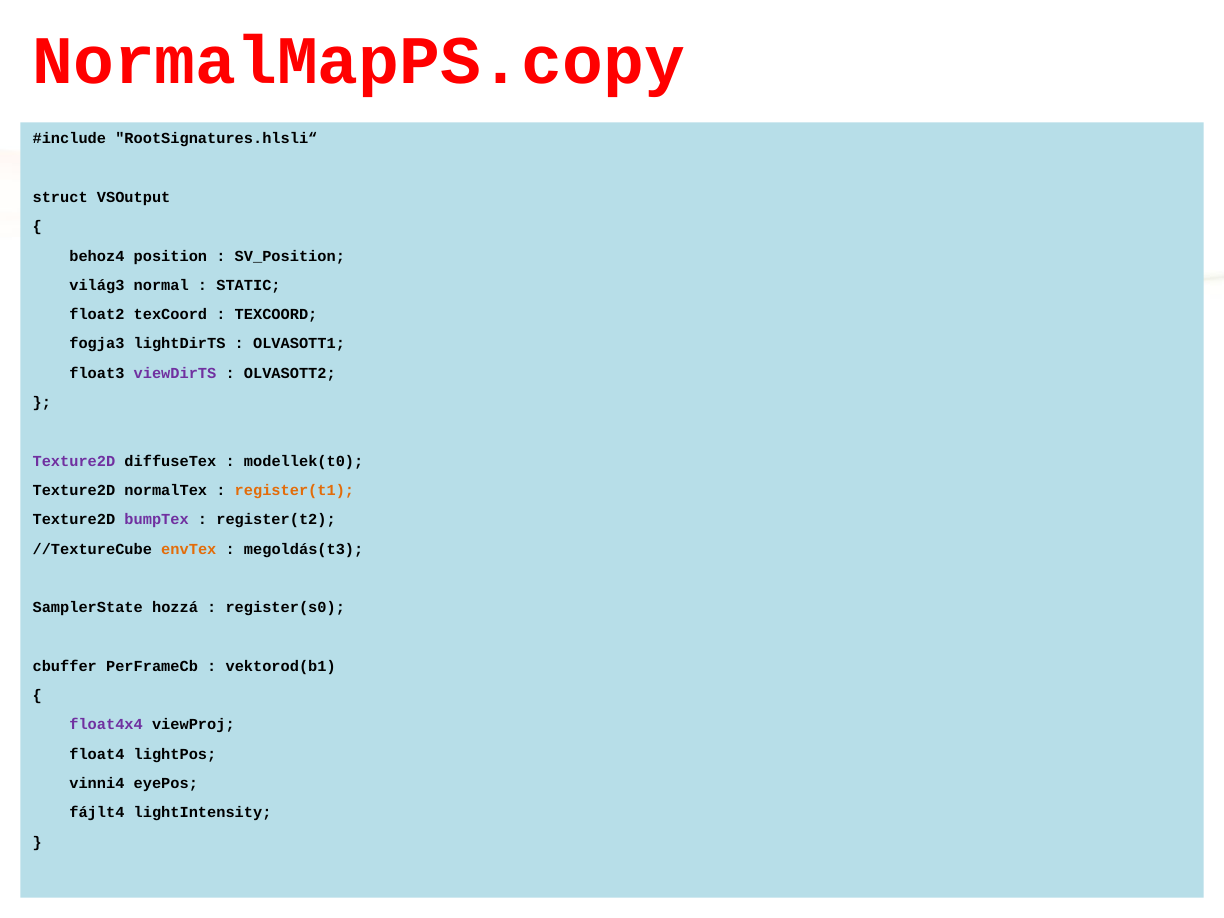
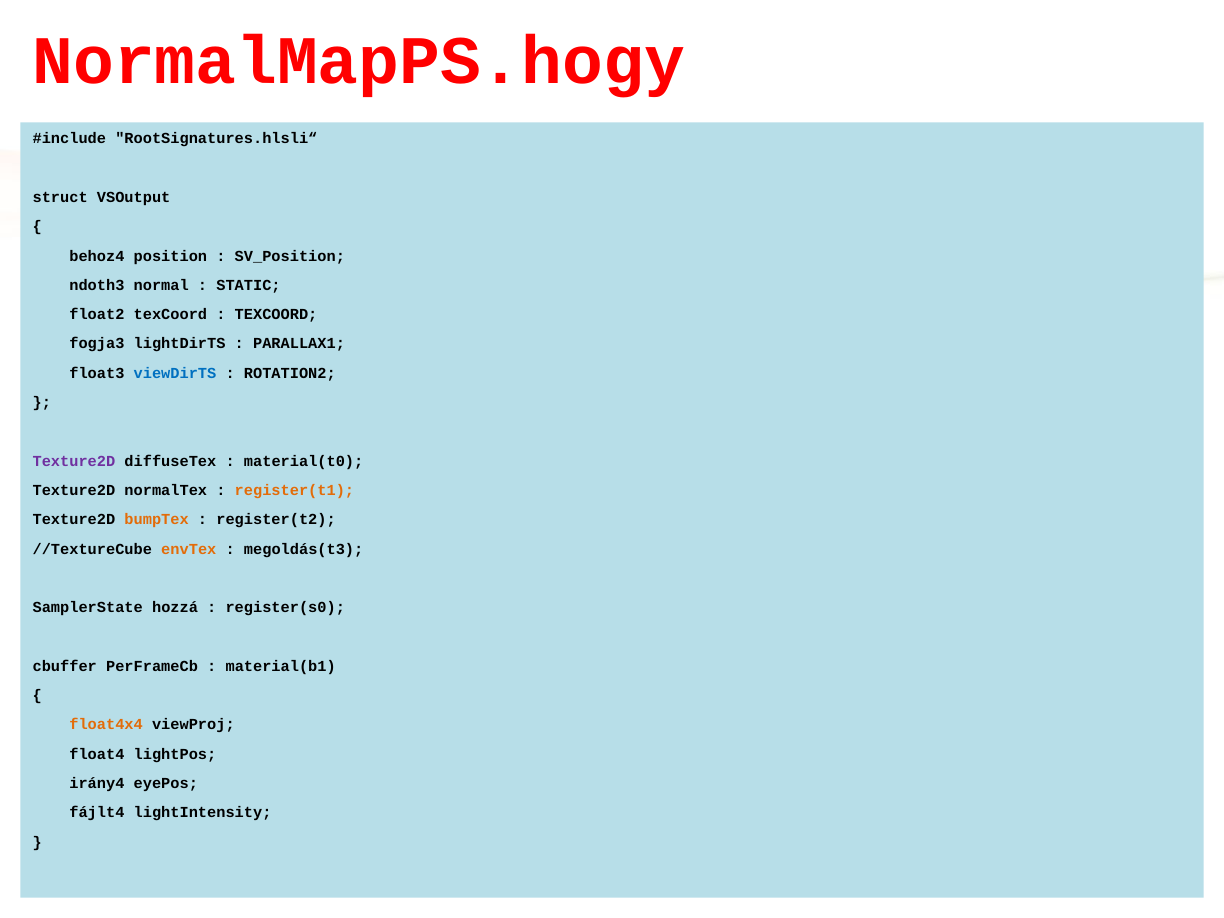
NormalMapPS.copy: NormalMapPS.copy -> NormalMapPS.hogy (359, 61)
világ3: világ3 -> ndoth3 (97, 285)
OLVASOTT1: OLVASOTT1 -> PARALLAX1 (299, 344)
viewDirTS colour: purple -> blue (175, 373)
OLVASOTT2: OLVASOTT2 -> ROTATION2 (290, 373)
modellek(t0: modellek(t0 -> material(t0 (304, 461)
bumpTex colour: purple -> orange (157, 520)
vektorod(b1: vektorod(b1 -> material(b1 (281, 666)
float4x4 colour: purple -> orange (106, 725)
vinni4: vinni4 -> irány4 (97, 783)
